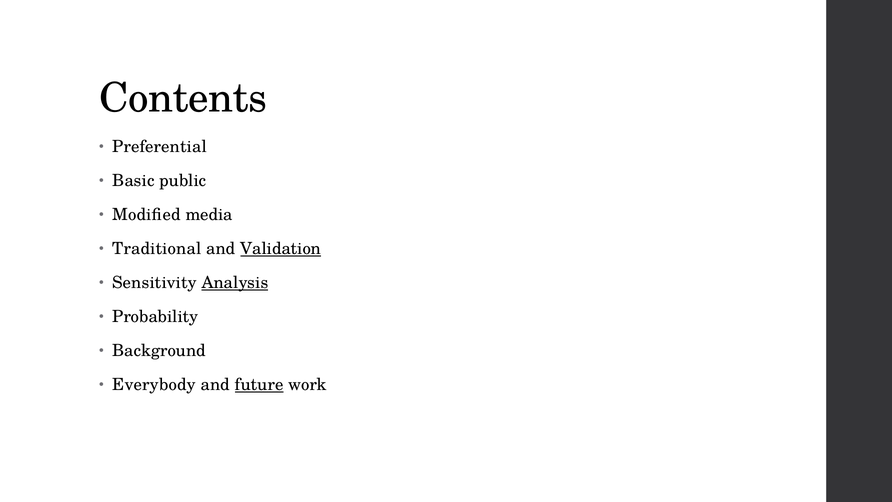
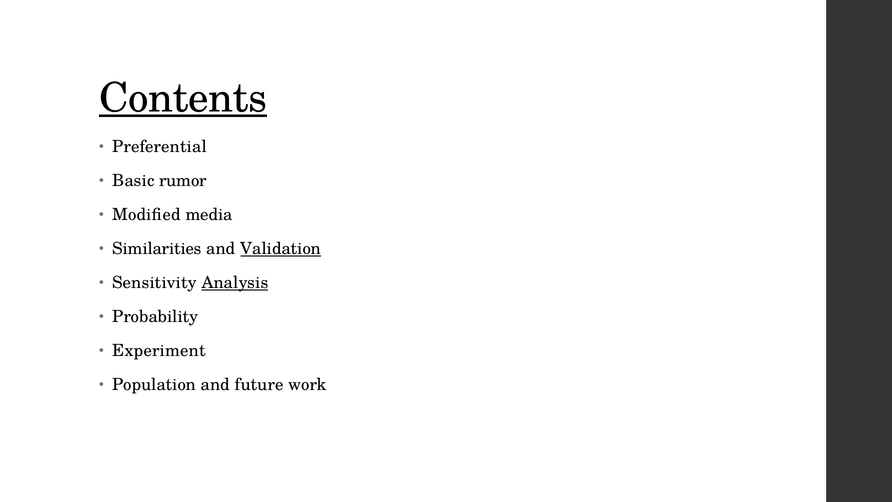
Contents underline: none -> present (183, 98)
public: public -> rumor (183, 181)
Traditional: Traditional -> Similarities (157, 249)
Background: Background -> Experiment (159, 351)
Everybody: Everybody -> Population (154, 385)
future underline: present -> none (259, 385)
